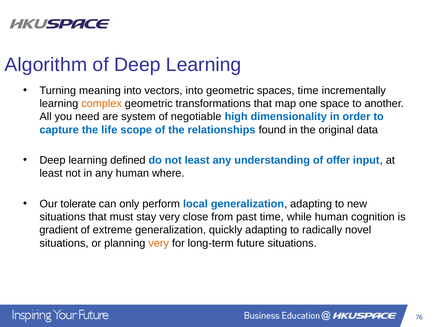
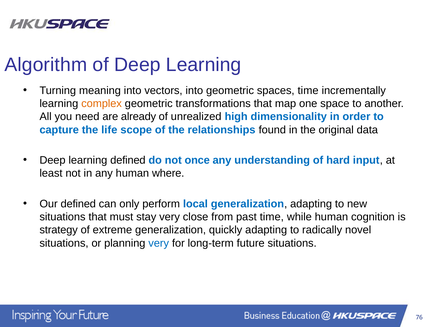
system: system -> already (139, 117)
negotiable: negotiable -> unrealized (196, 117)
not least: least -> once (197, 160)
offer: offer -> hard (338, 160)
Our tolerate: tolerate -> defined (78, 204)
gradient: gradient -> strategy (59, 230)
very colour: orange -> blue (159, 243)
